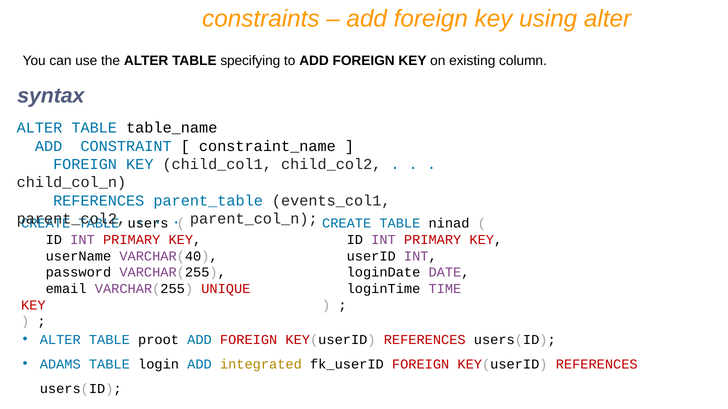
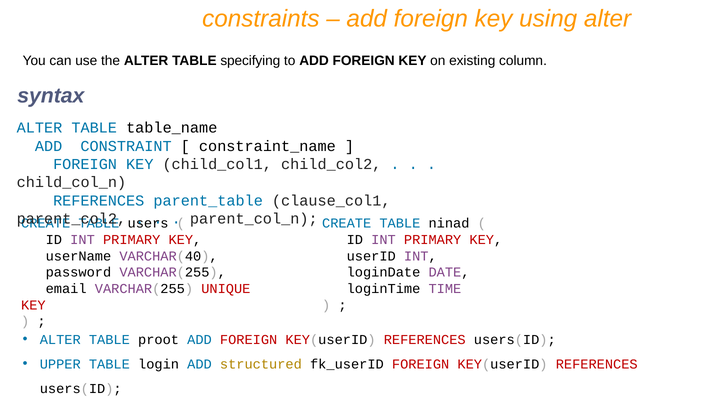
events_col1: events_col1 -> clause_col1 (331, 201)
ADAMS: ADAMS -> UPPER (60, 365)
integrated: integrated -> structured (261, 365)
